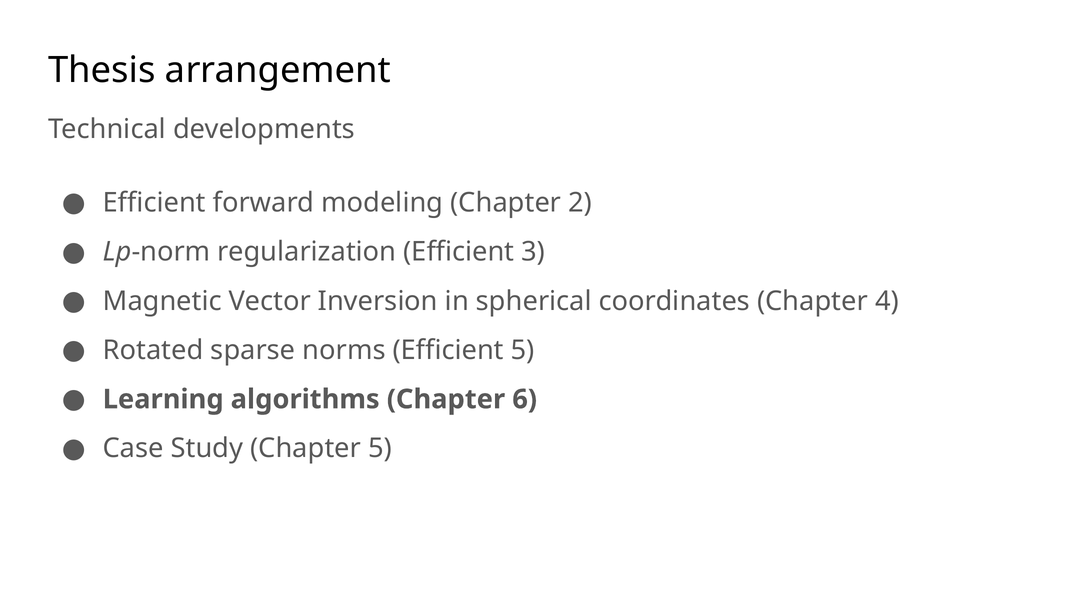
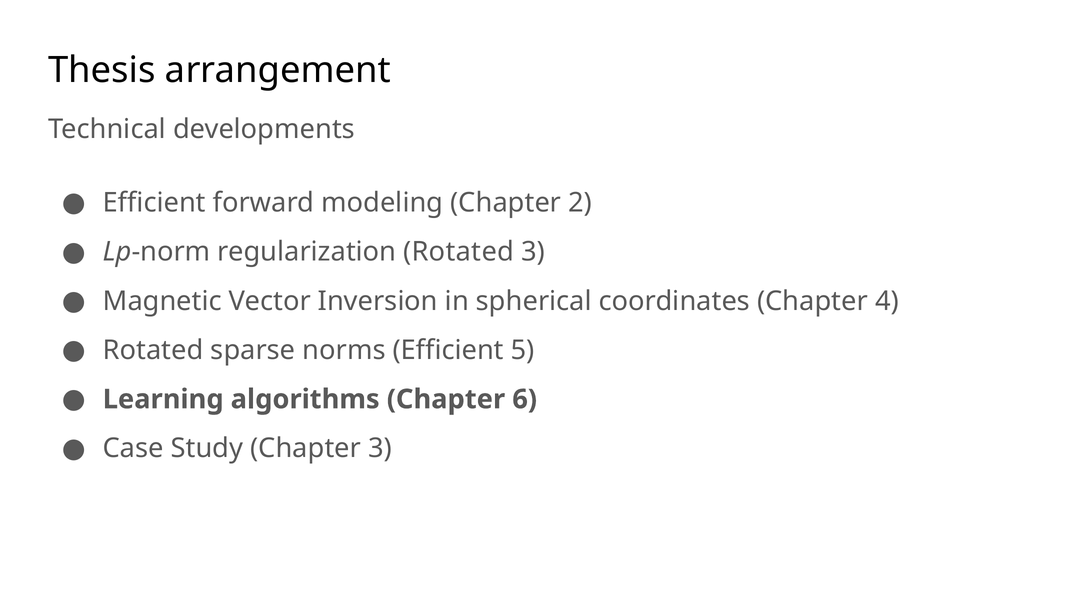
regularization Efficient: Efficient -> Rotated (459, 252)
Chapter 5: 5 -> 3 (380, 449)
